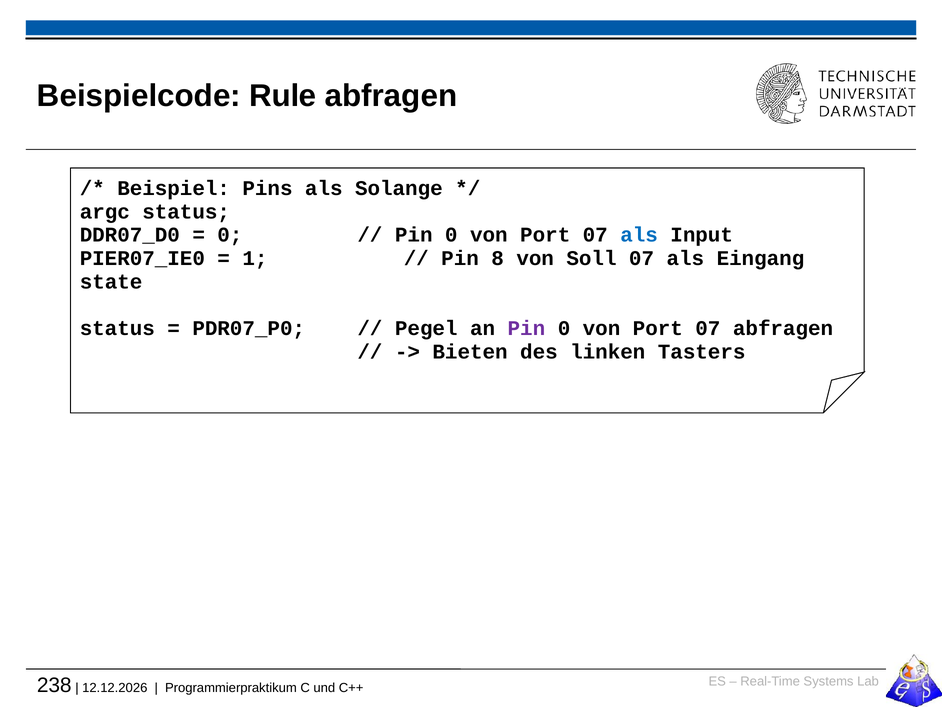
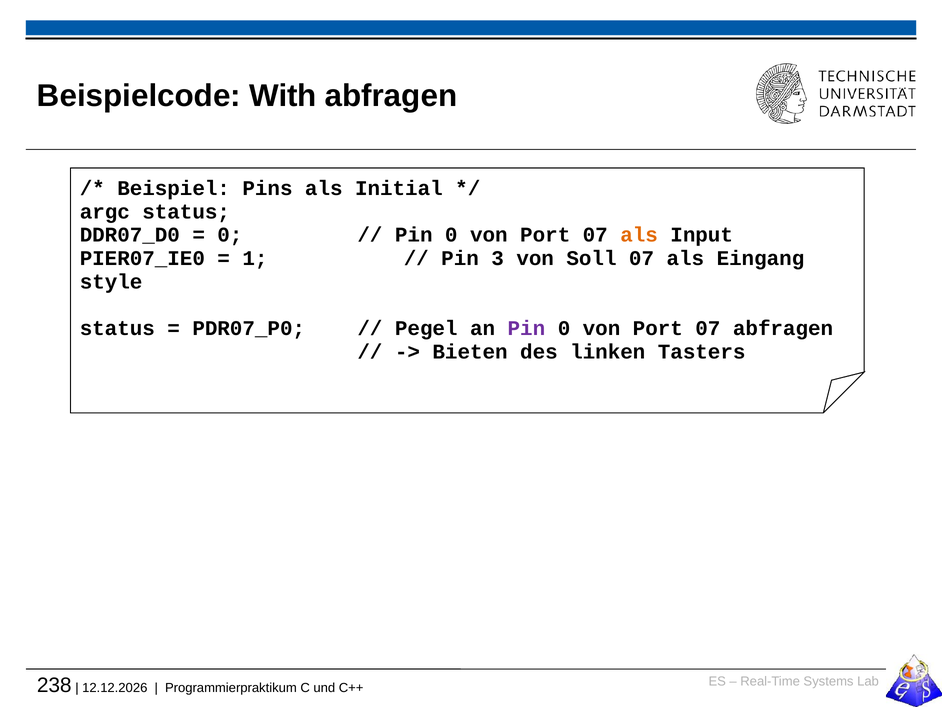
Rule: Rule -> With (283, 96)
Solange: Solange -> Initial (399, 188)
als colour: blue -> orange (639, 235)
8: 8 -> 3 (498, 258)
state: state -> style (111, 282)
